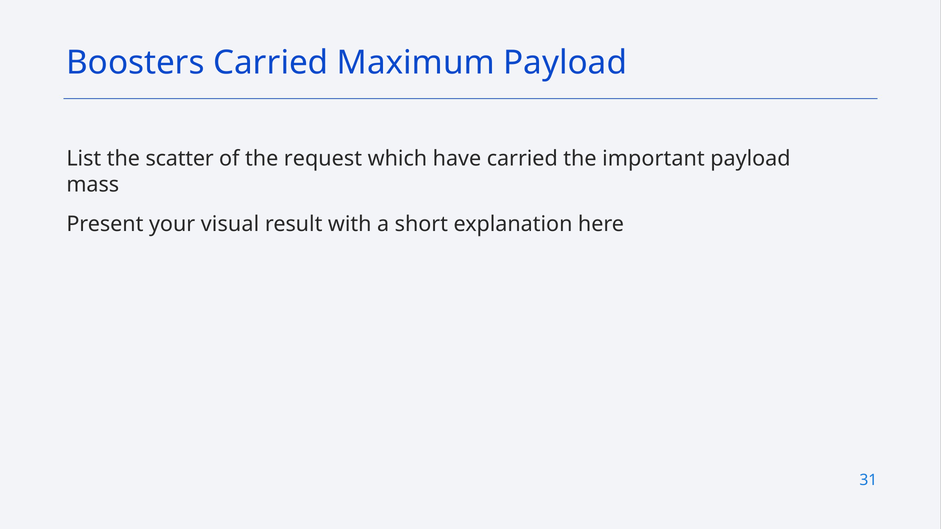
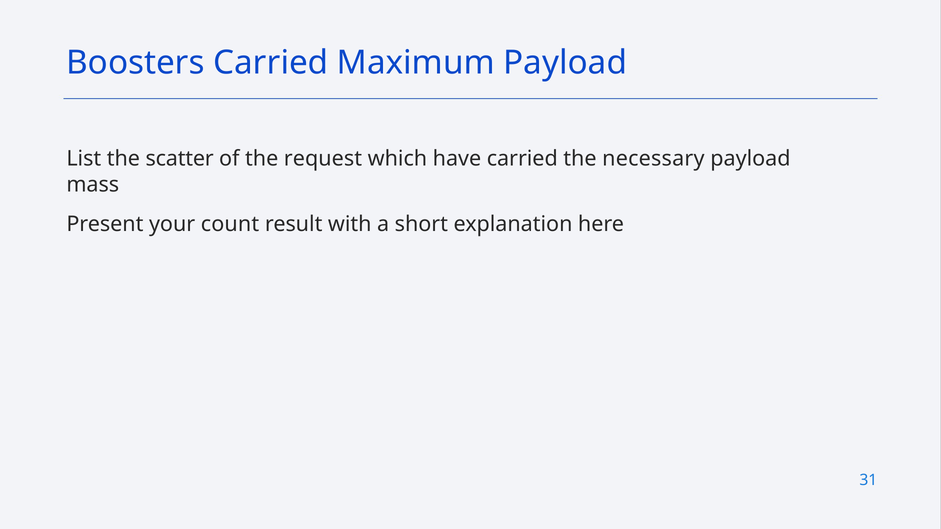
important: important -> necessary (653, 159)
visual: visual -> count (230, 224)
